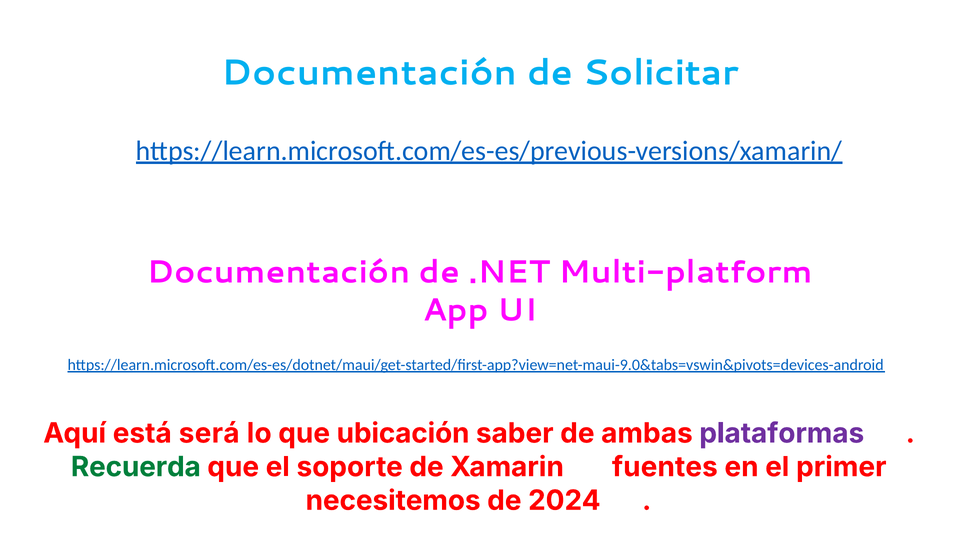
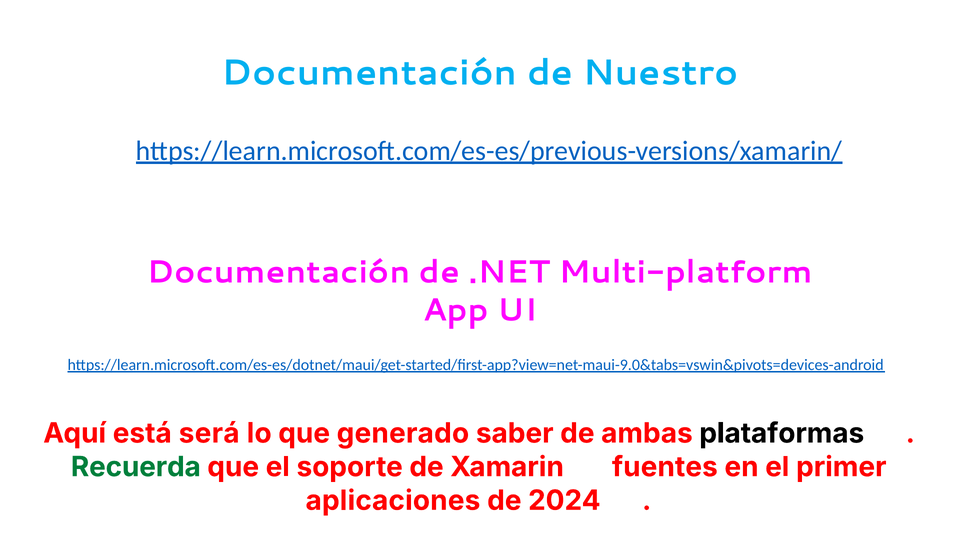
Solicitar: Solicitar -> Nuestro (661, 73)
ubicación: ubicación -> generado (403, 433)
plataformas colour: purple -> black (782, 433)
necesitemos: necesitemos -> aplicaciones (393, 501)
